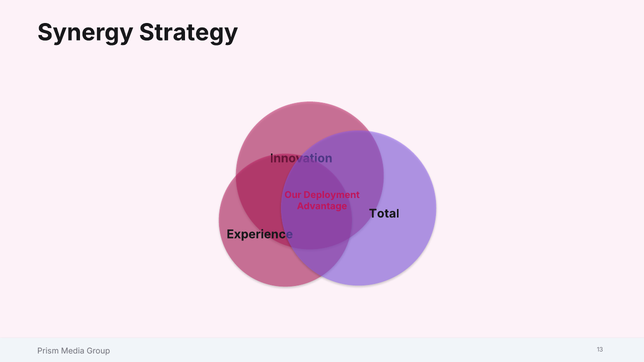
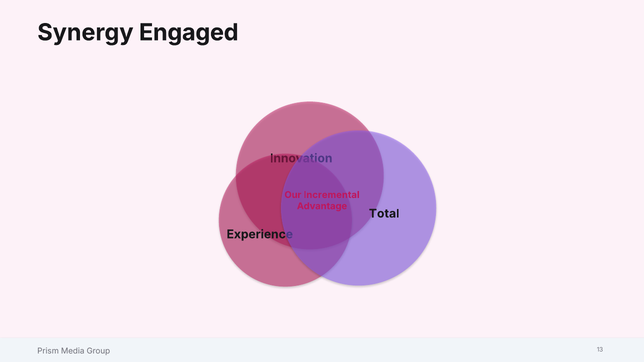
Strategy: Strategy -> Engaged (189, 33)
Deployment: Deployment -> Incremental (332, 195)
